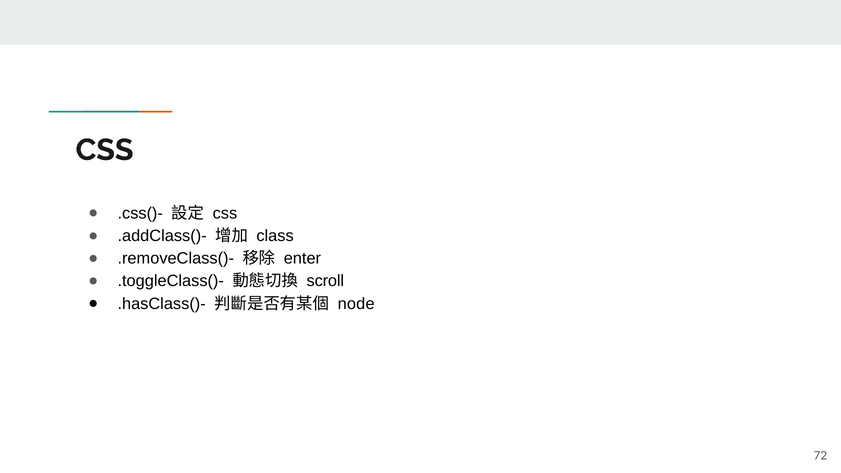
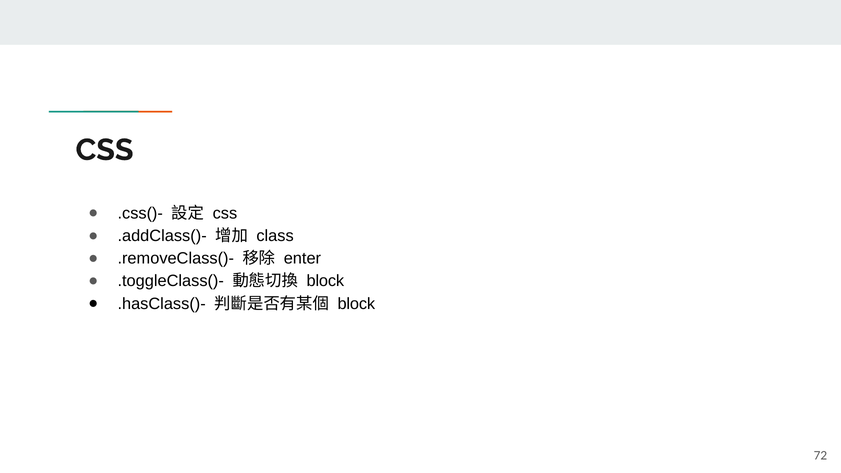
scroll: scroll -> block (325, 281)
node: node -> block (356, 304)
